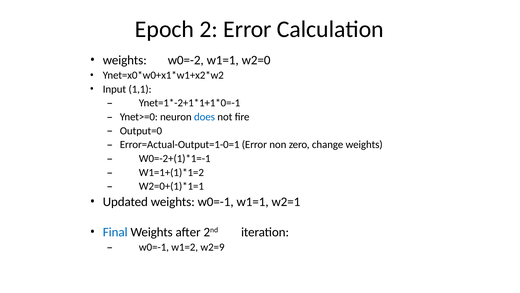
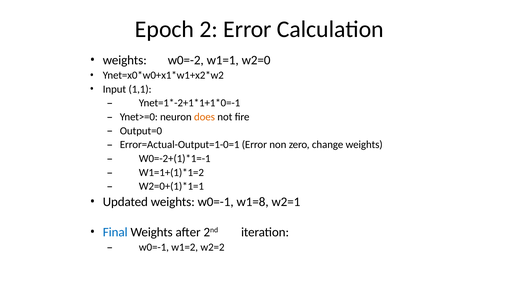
does colour: blue -> orange (204, 117)
w0=-1 w1=1: w1=1 -> w1=8 (253, 201)
w2=9: w2=9 -> w2=2 (212, 247)
